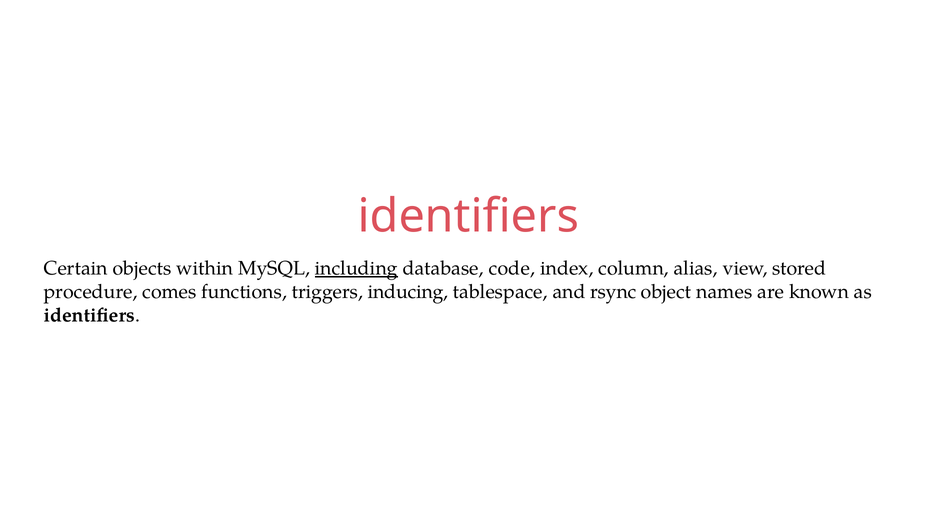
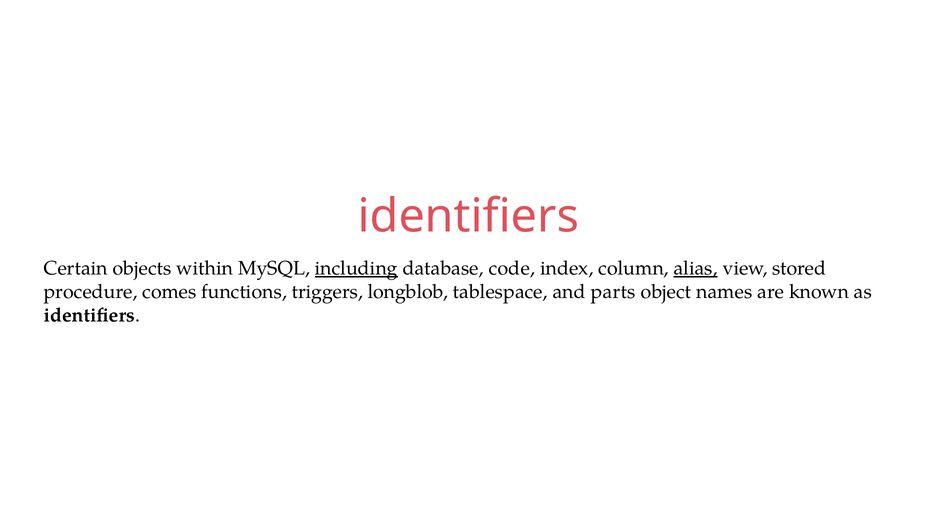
alias underline: none -> present (696, 268)
inducing: inducing -> longblob (408, 292)
rsync: rsync -> parts (613, 292)
